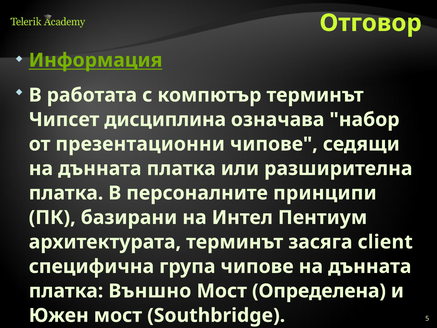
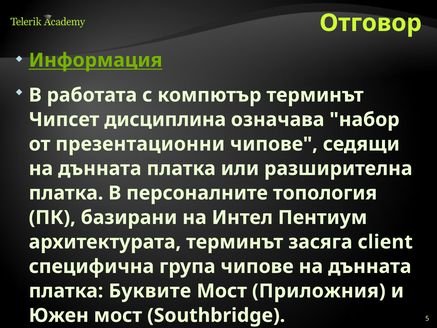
принципи: принципи -> топология (325, 193)
Външно: Външно -> Буквите (150, 291)
Определена: Определена -> Приложния (319, 291)
